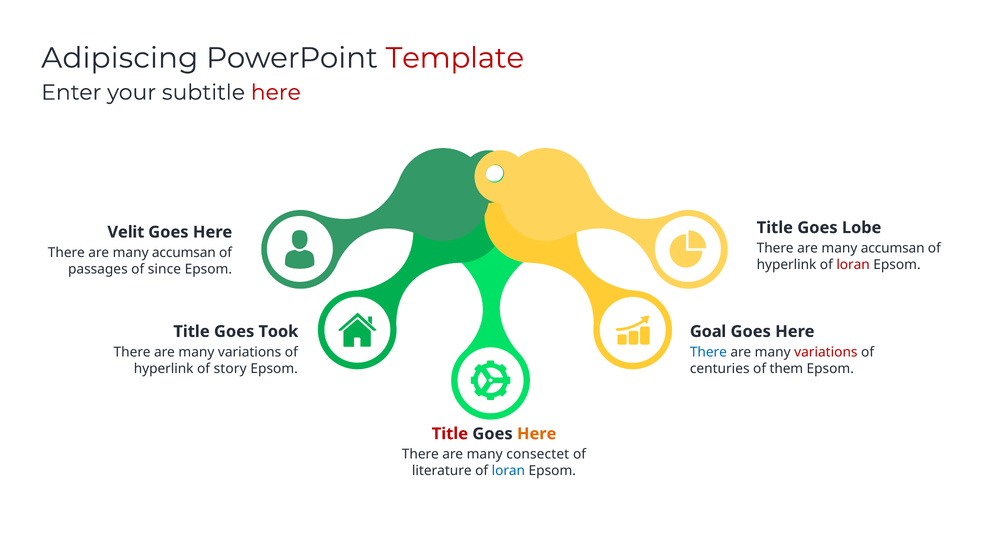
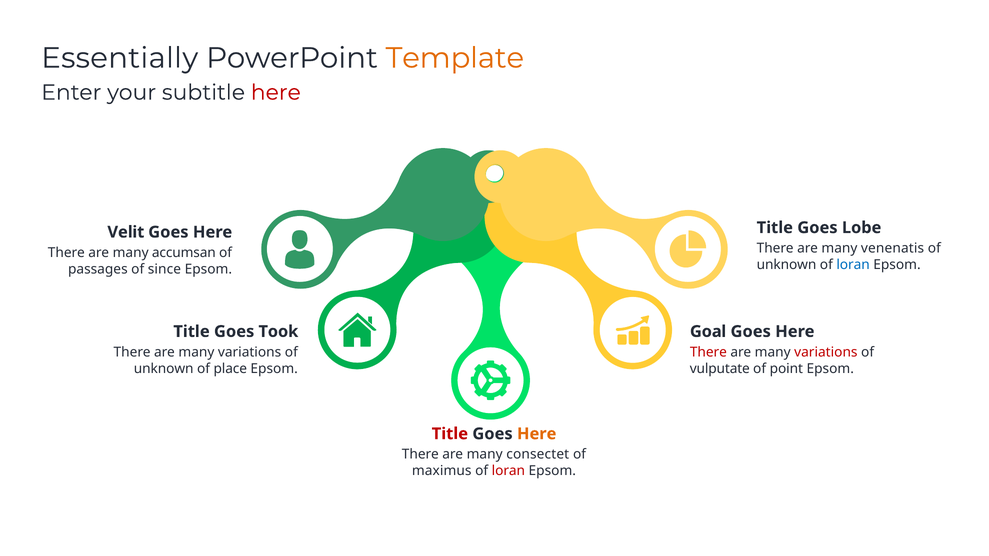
Adipiscing: Adipiscing -> Essentially (120, 58)
Template colour: red -> orange (455, 58)
accumsan: accumsan -> venenatis (893, 248)
hyperlink: hyperlink -> unknown (787, 265)
loran colour: red -> blue (853, 265)
There colour: blue -> red (708, 352)
hyperlink: hyperlink -> unknown (164, 369)
story: story -> place (230, 369)
centuries: centuries -> vulputate (720, 369)
them: them -> point (786, 369)
literature: literature -> maximus (442, 471)
loran colour: blue -> red (508, 471)
